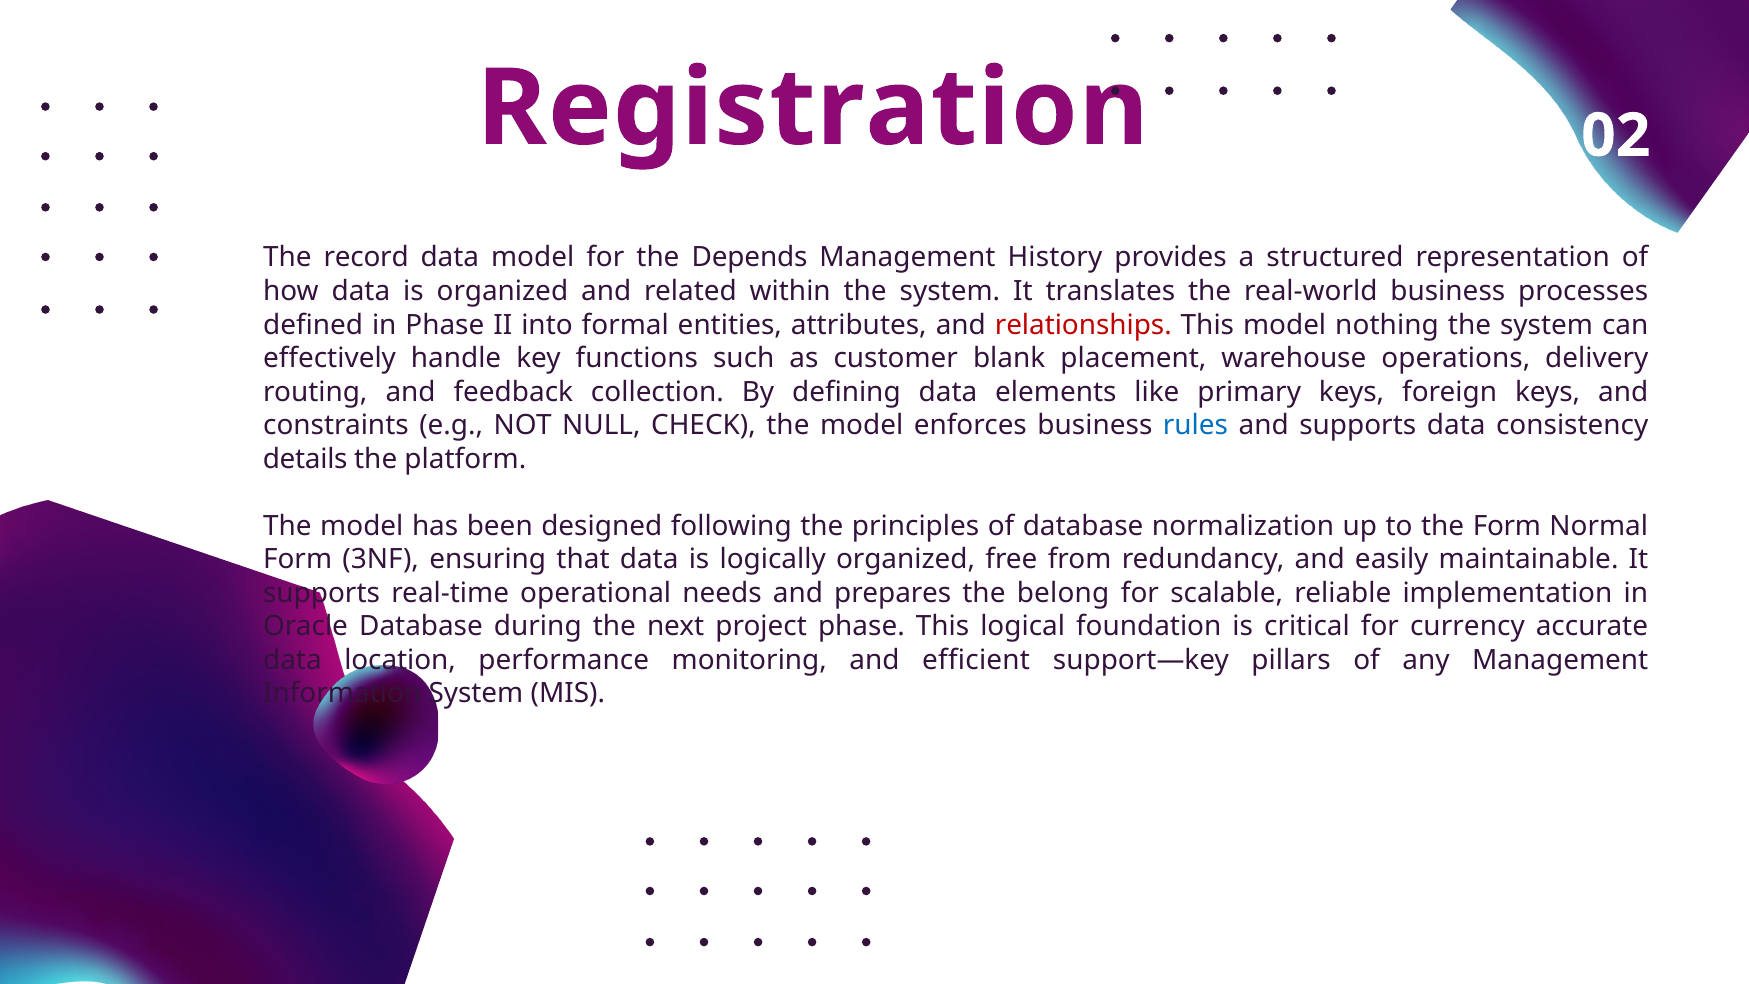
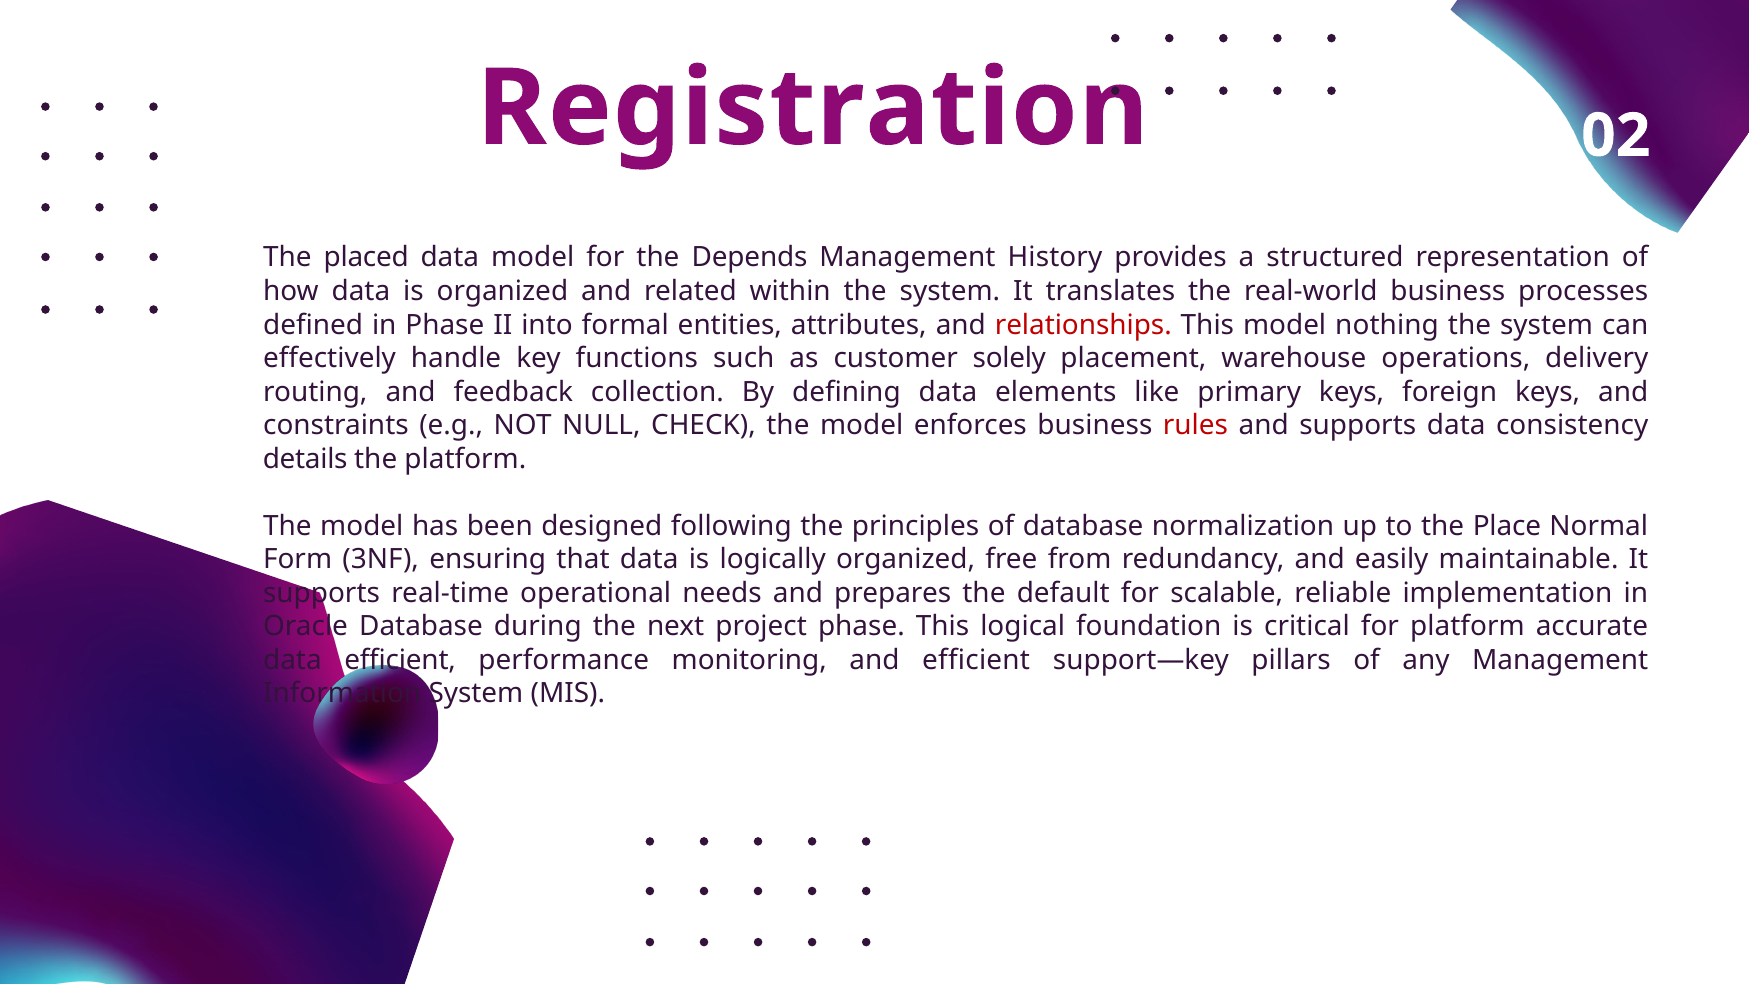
record: record -> placed (366, 258)
blank: blank -> solely (1009, 358)
rules colour: blue -> red (1195, 425)
the Form: Form -> Place (1507, 526)
belong: belong -> default (1063, 593)
for currency: currency -> platform (1467, 627)
data location: location -> efficient (400, 660)
